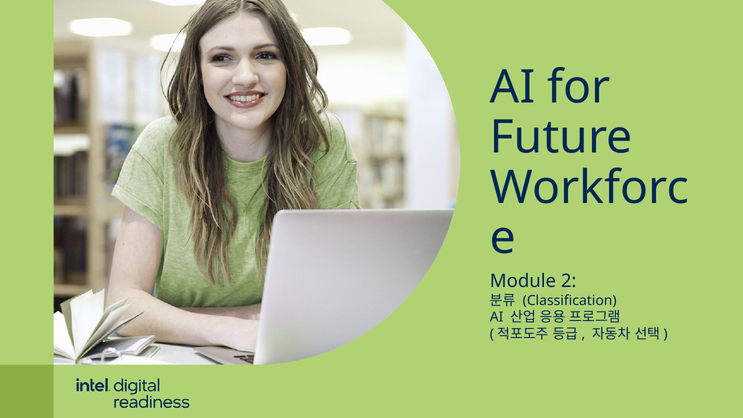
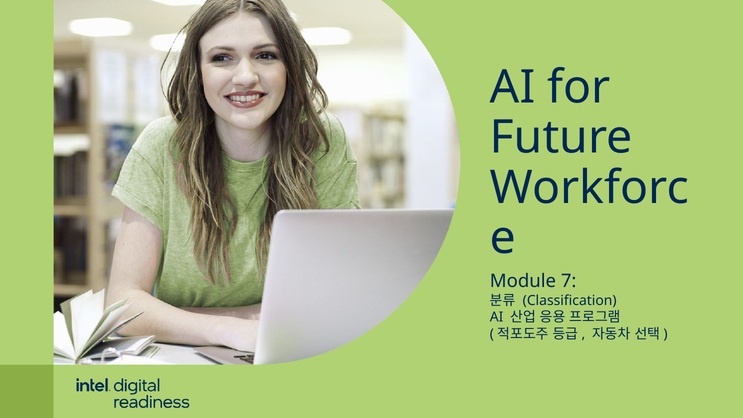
2: 2 -> 7 (569, 281)
